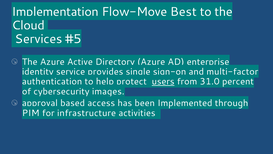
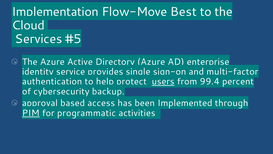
31.0: 31.0 -> 99.4 (210, 81)
images: images -> backup (108, 91)
PIM underline: none -> present (31, 113)
infrastructure: infrastructure -> programmatic (87, 113)
